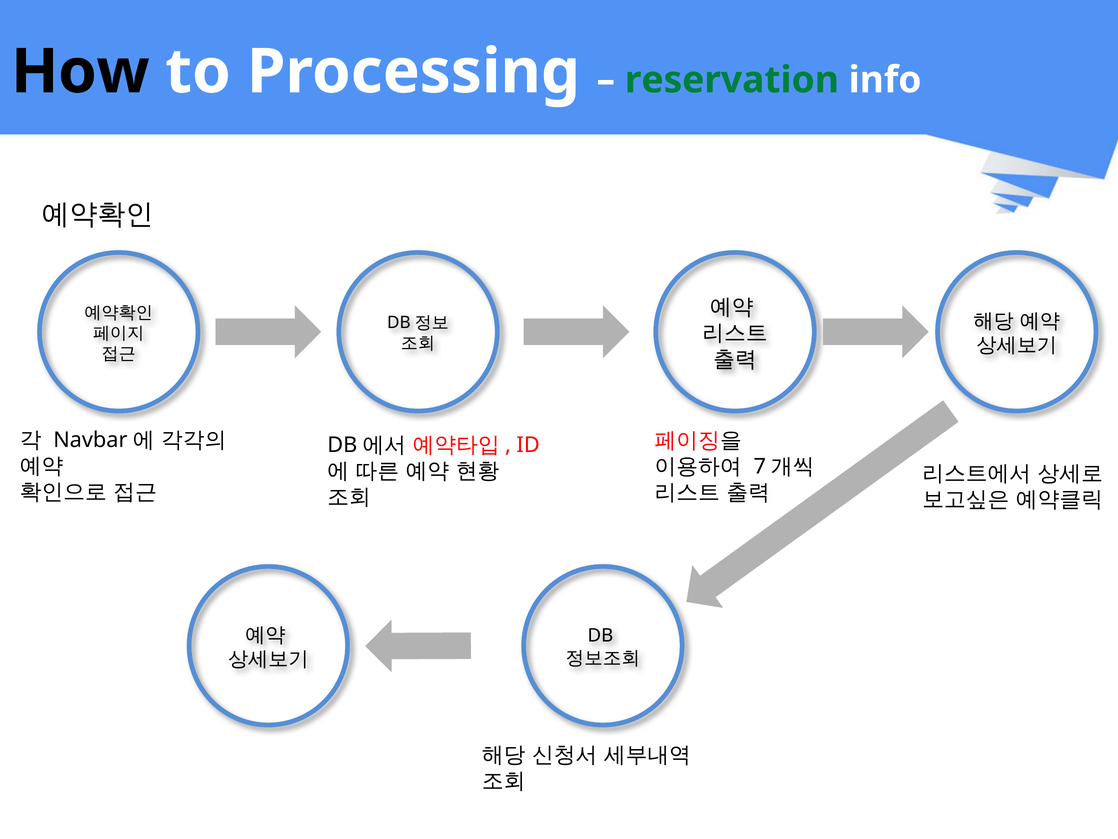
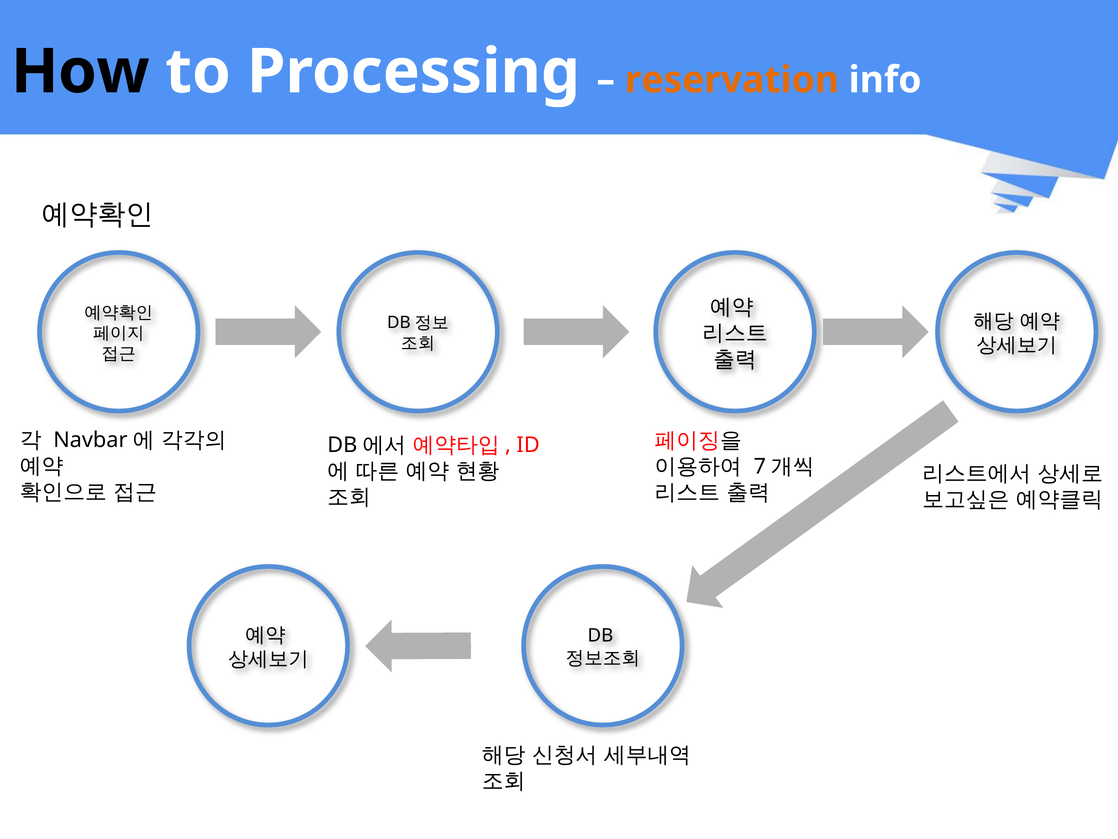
reservation colour: green -> orange (732, 80)
